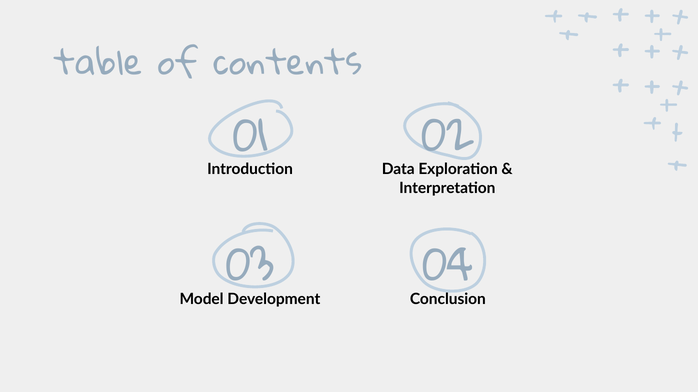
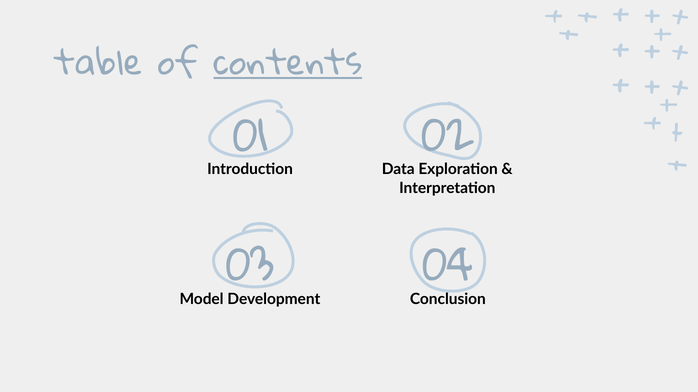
contents underline: none -> present (288, 64)
